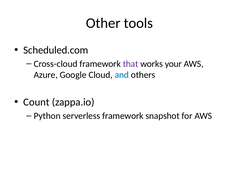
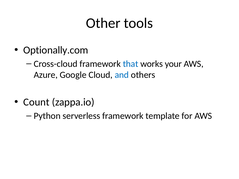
Scheduled.com: Scheduled.com -> Optionally.com (56, 50)
that colour: purple -> blue (131, 64)
snapshot: snapshot -> template (163, 116)
